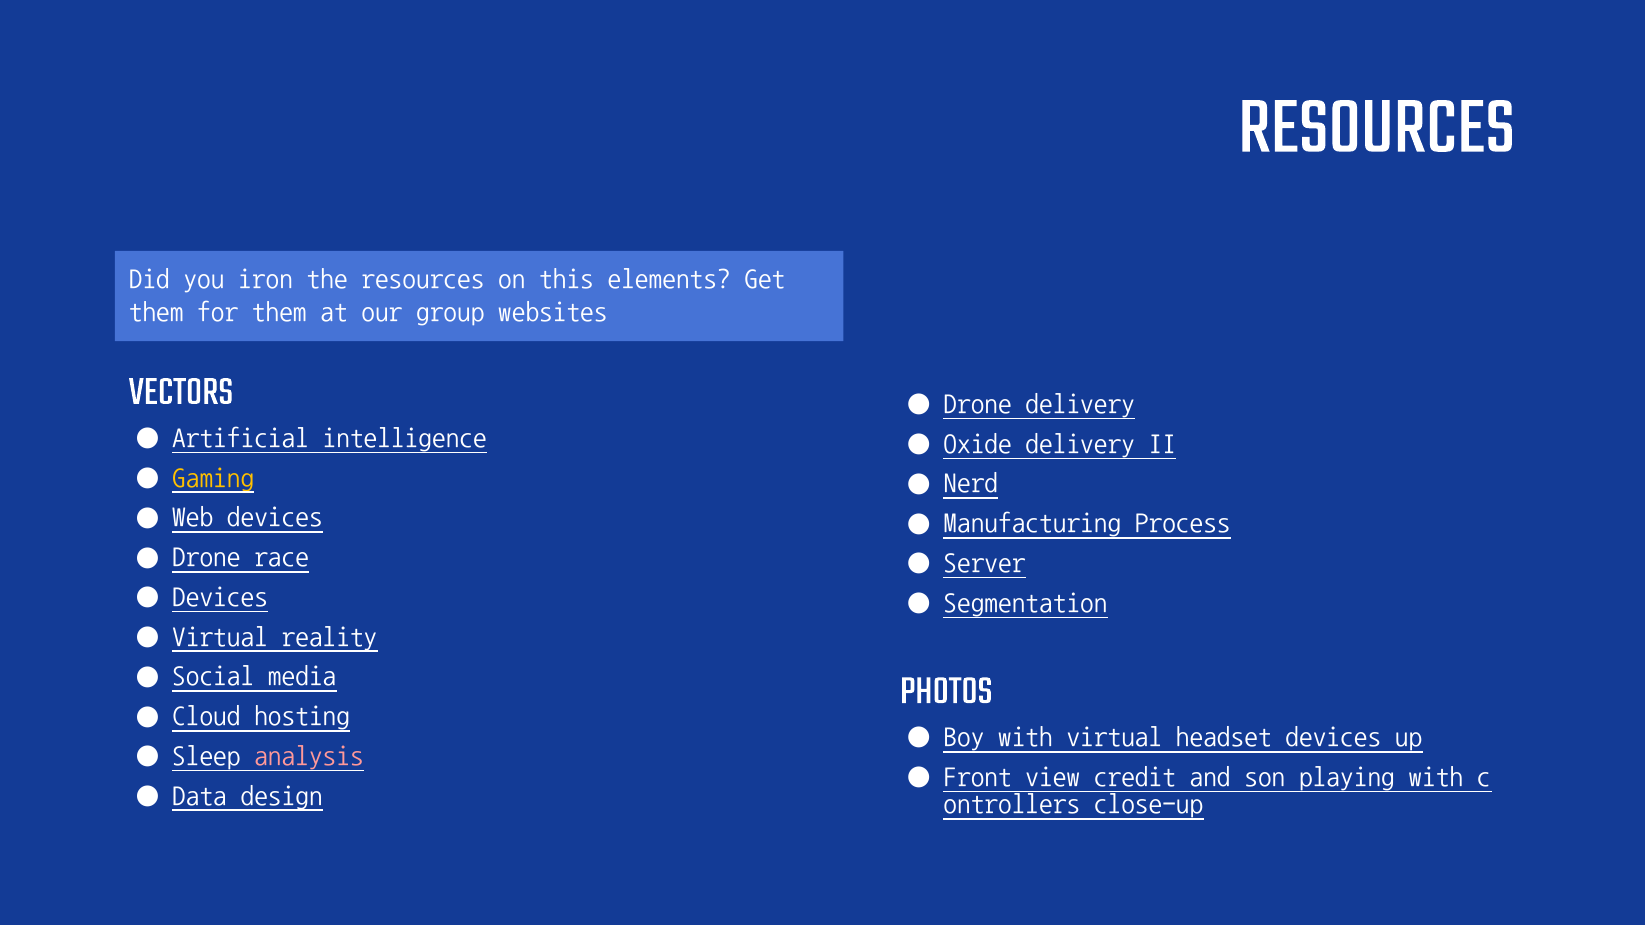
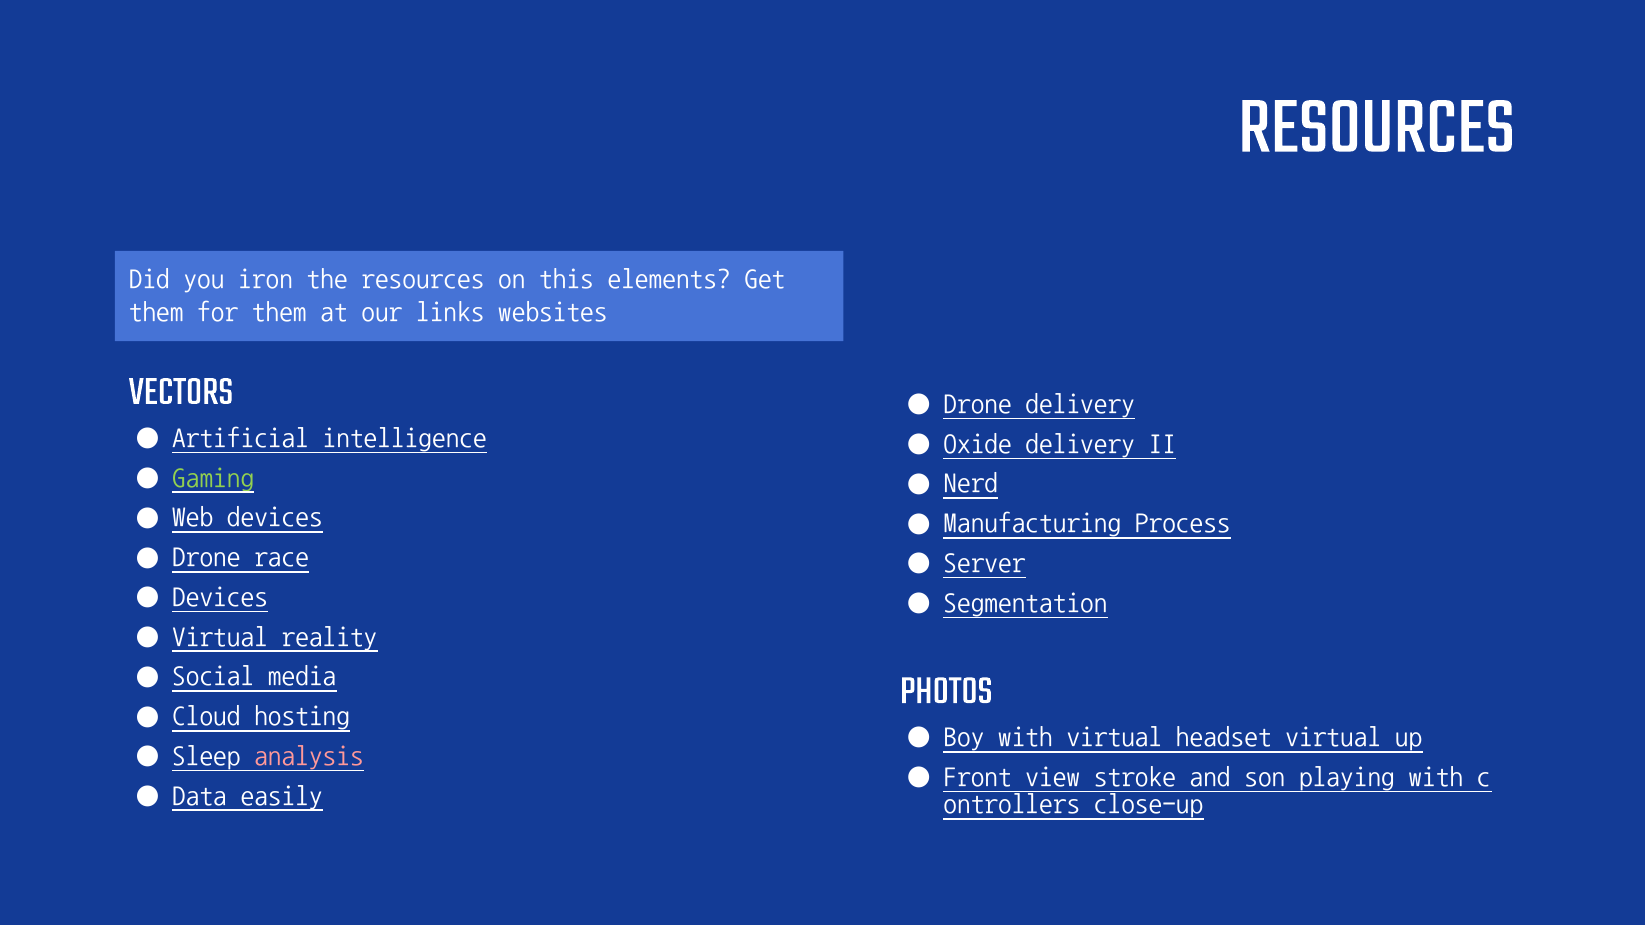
group: group -> links (450, 312)
Gaming colour: yellow -> light green (213, 477)
headset devices: devices -> virtual (1333, 737)
credit: credit -> stroke (1135, 777)
design: design -> easily (282, 795)
